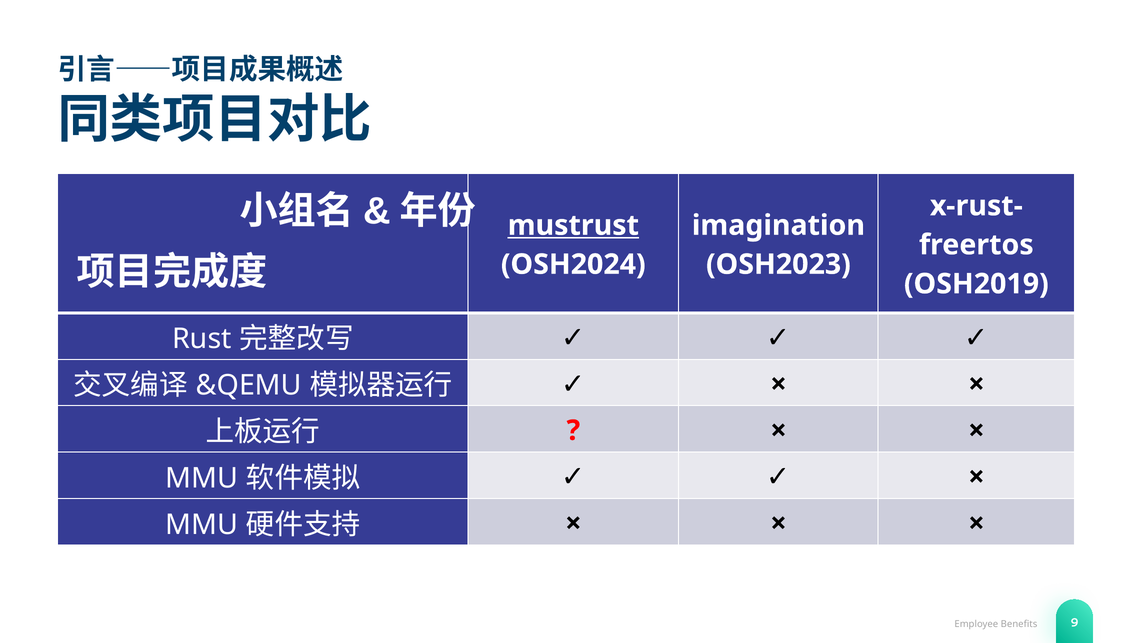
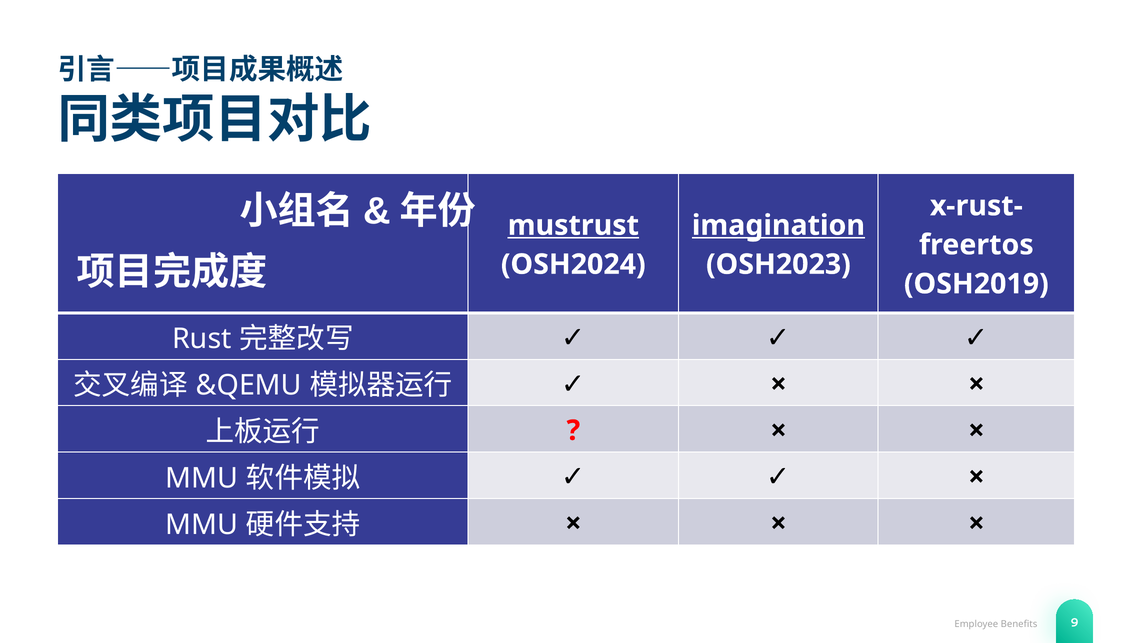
imagination underline: none -> present (778, 225)
